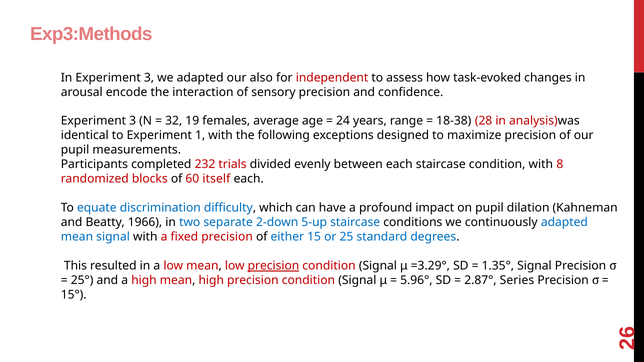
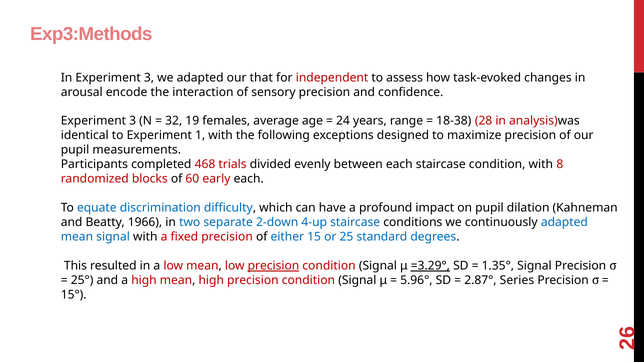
also: also -> that (261, 78)
232: 232 -> 468 (205, 165)
itself: itself -> early (216, 179)
5-up: 5-up -> 4-up (314, 223)
=3.29° underline: none -> present (430, 266)
